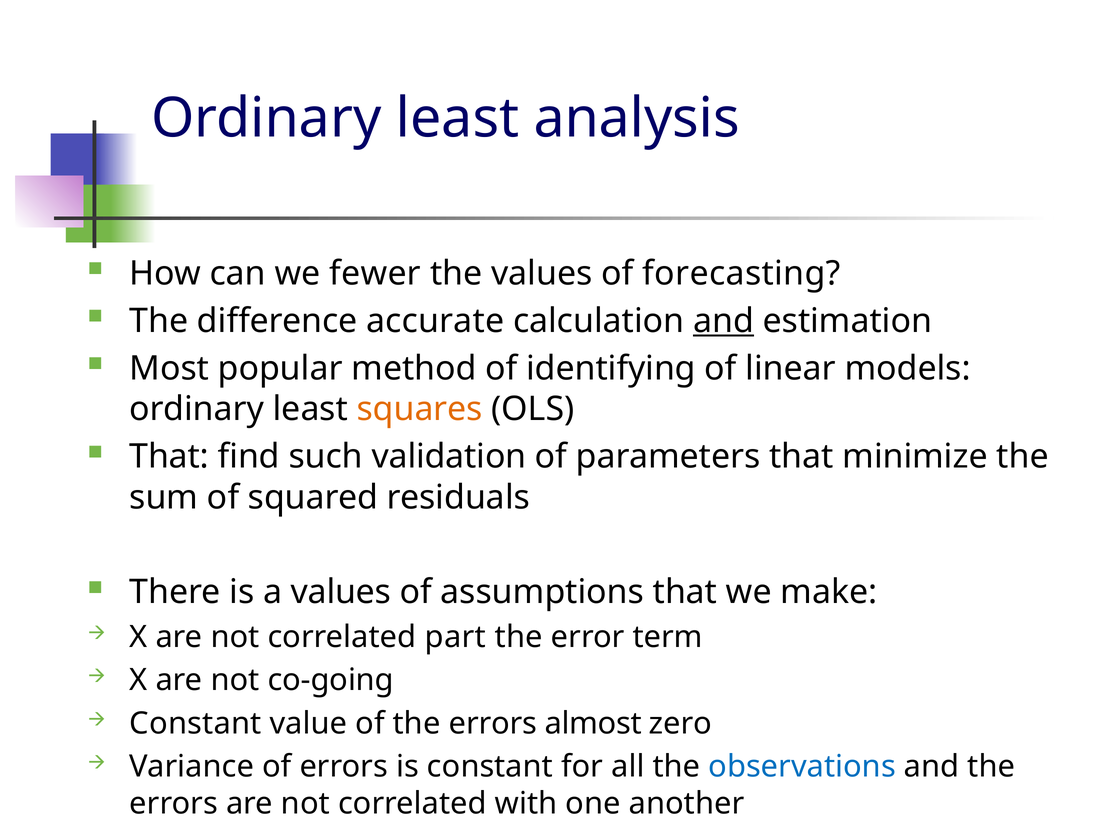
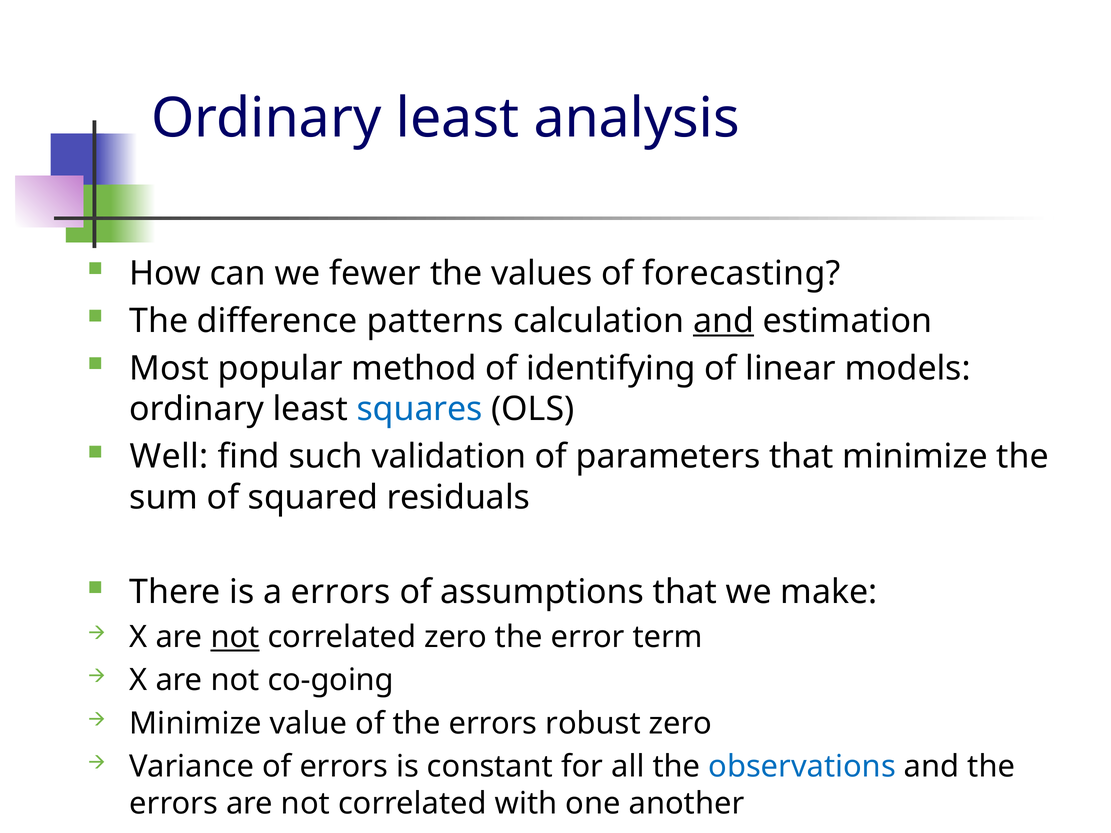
accurate: accurate -> patterns (435, 321)
squares colour: orange -> blue (420, 409)
That: That -> Well (169, 457)
a values: values -> errors (341, 592)
not underline: none -> present (235, 637)
correlated part: part -> zero (456, 637)
Constant: Constant -> Minimize (196, 724)
almost: almost -> robust (593, 724)
